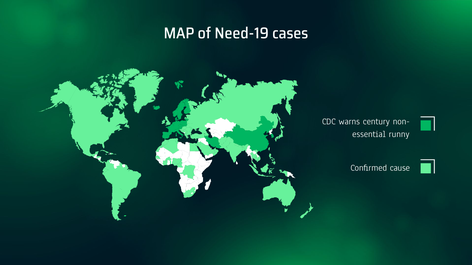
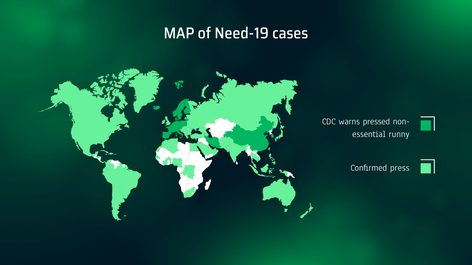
century: century -> pressed (376, 122)
cause: cause -> press (400, 168)
